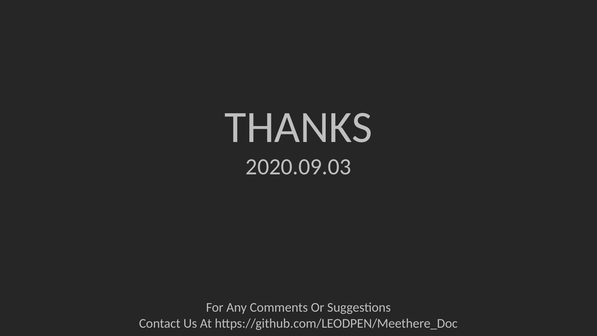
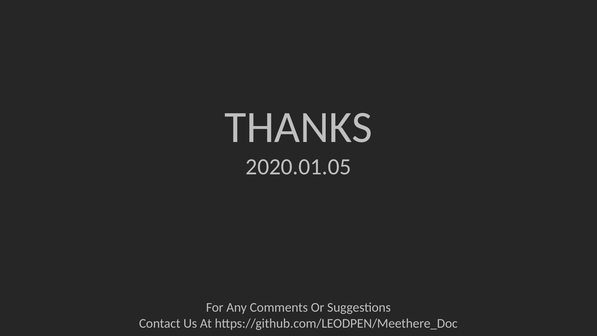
2020.09.03: 2020.09.03 -> 2020.01.05 (298, 167)
